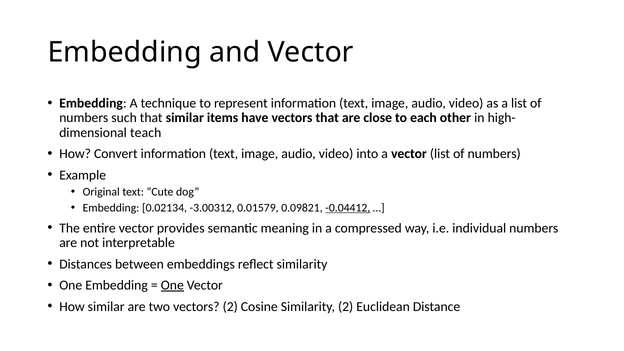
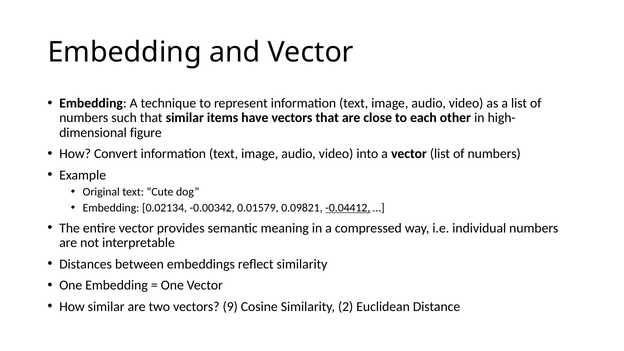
teach: teach -> figure (146, 133)
-3.00312: -3.00312 -> -0.00342 (212, 208)
One underline: present -> none (172, 285)
vectors 2: 2 -> 9 (230, 307)
